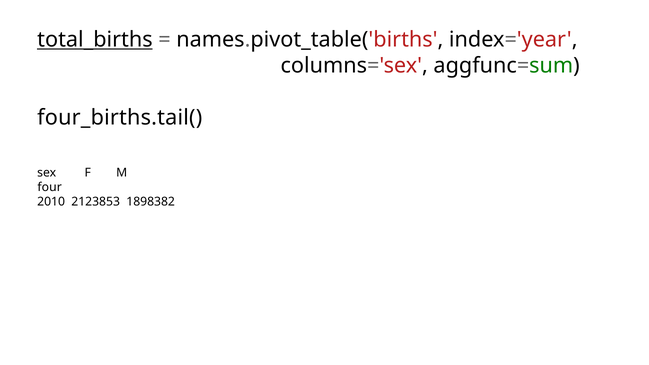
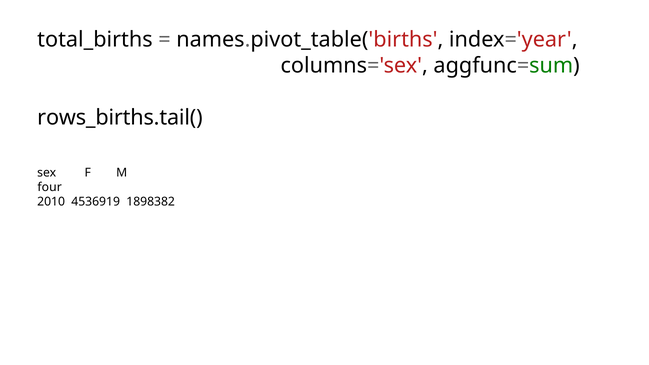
total_births underline: present -> none (95, 40)
four_births.tail(: four_births.tail( -> rows_births.tail( (120, 118)
2123853: 2123853 -> 4536919 (96, 202)
